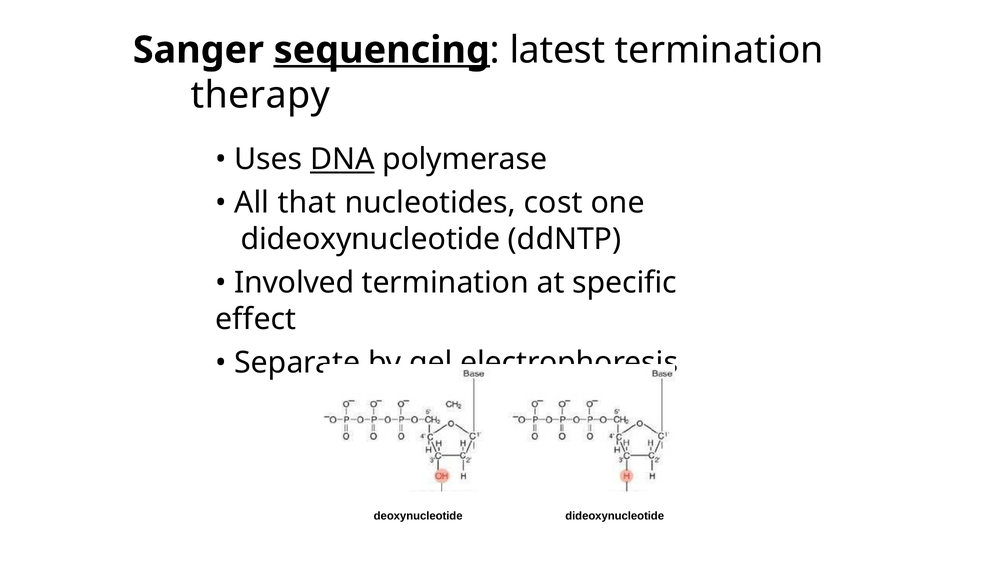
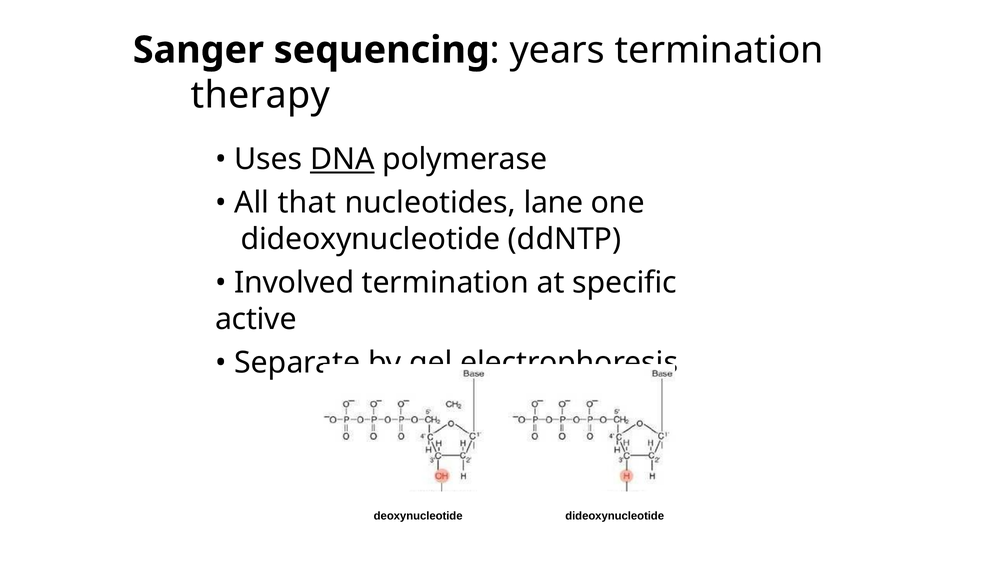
sequencing underline: present -> none (382, 50)
latest: latest -> years (557, 50)
cost: cost -> lane (554, 203)
effect: effect -> active (256, 319)
